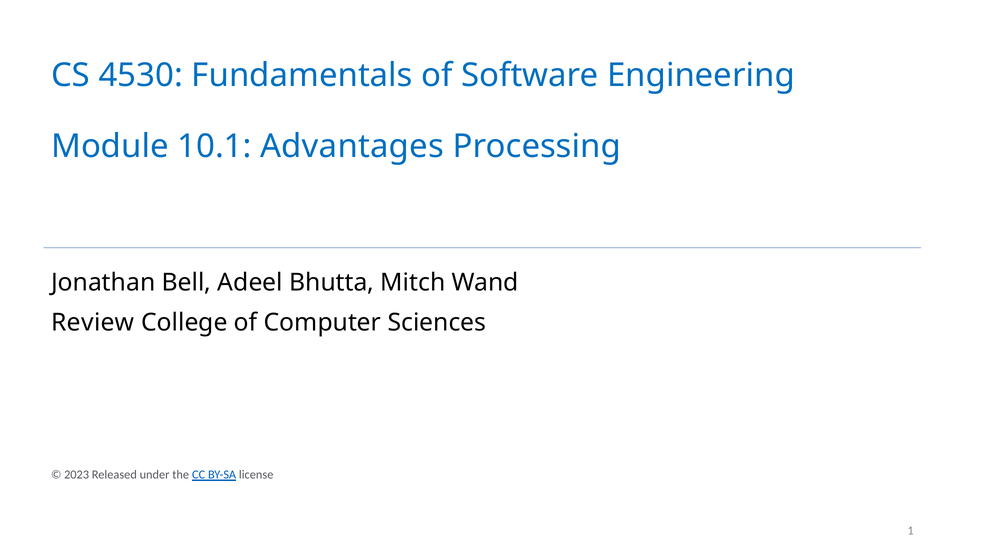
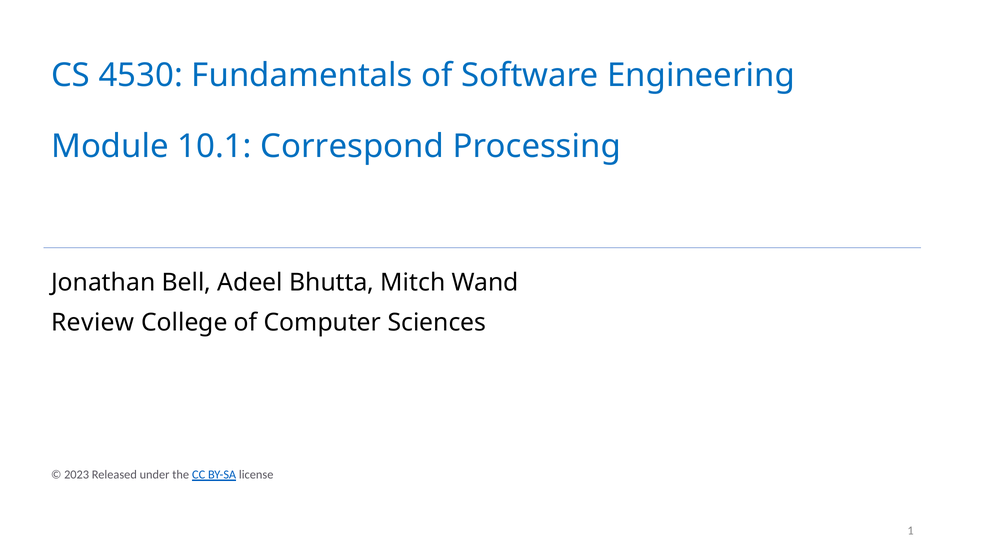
Advantages: Advantages -> Correspond (352, 147)
